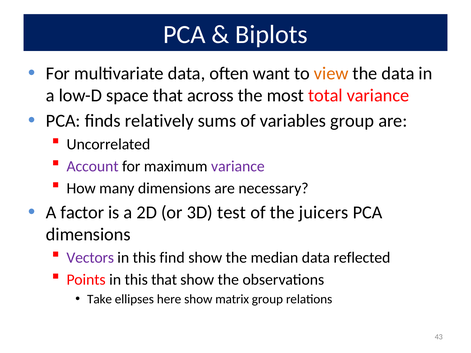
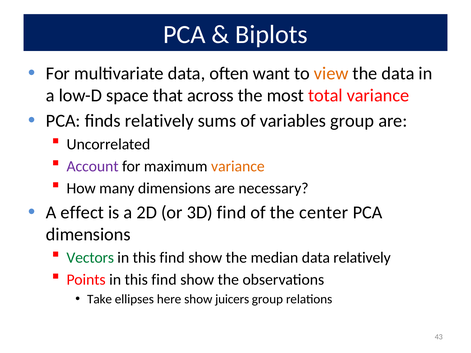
variance colour: purple -> orange (238, 166)
factor: factor -> effect (82, 213)
3D test: test -> find (232, 213)
juicers: juicers -> center (324, 213)
Vectors colour: purple -> green (90, 258)
data reflected: reflected -> relatively (362, 258)
Points in this that: that -> find (164, 280)
matrix: matrix -> juicers (232, 300)
